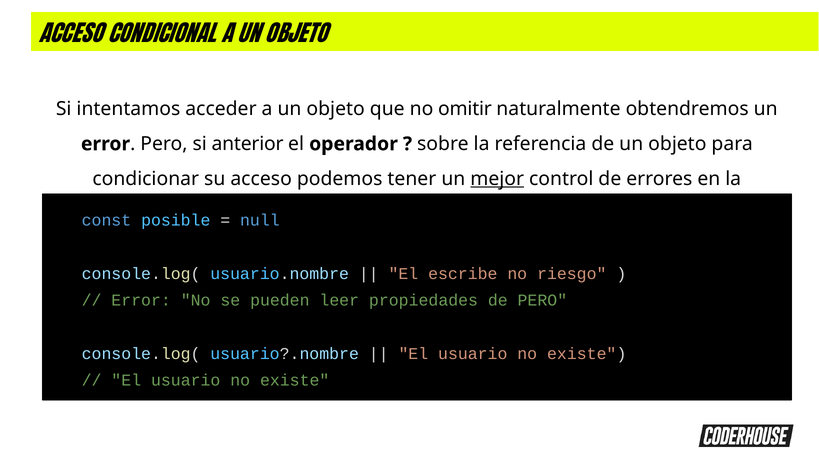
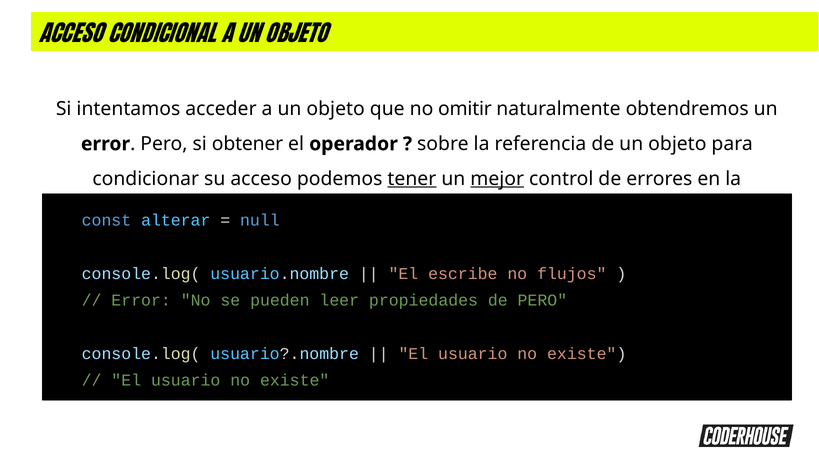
anterior: anterior -> obtener (248, 144)
tener underline: none -> present (412, 179)
posible: posible -> alterar (176, 220)
riesgo: riesgo -> flujos (572, 273)
